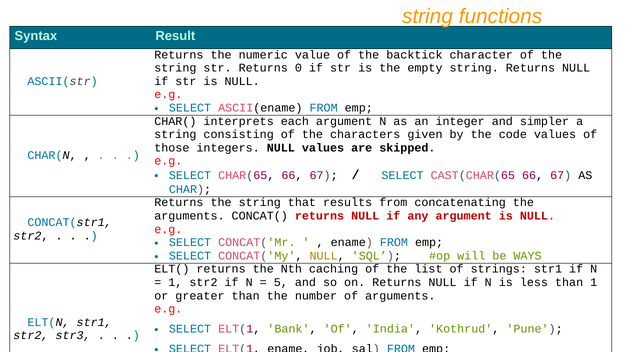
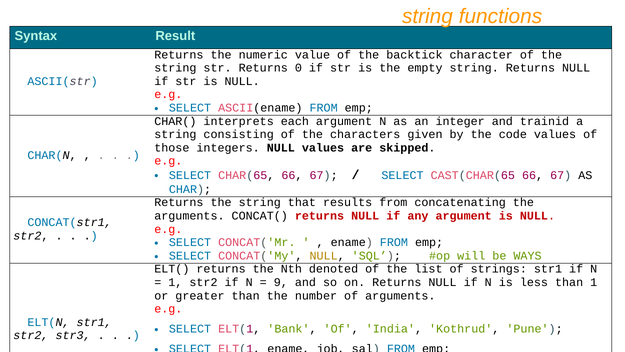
simpler: simpler -> trainid (544, 121)
caching: caching -> denoted (334, 269)
5: 5 -> 9 (281, 282)
